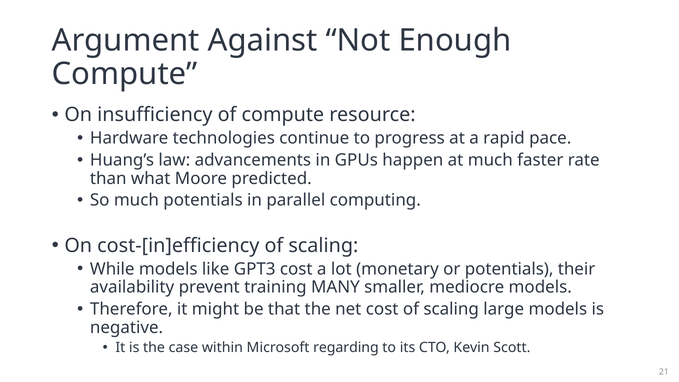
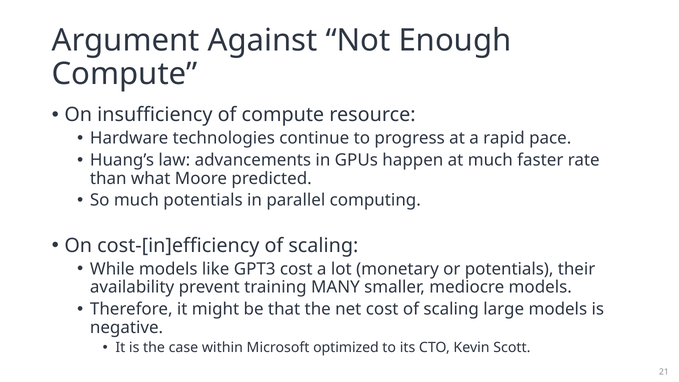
regarding: regarding -> optimized (346, 348)
